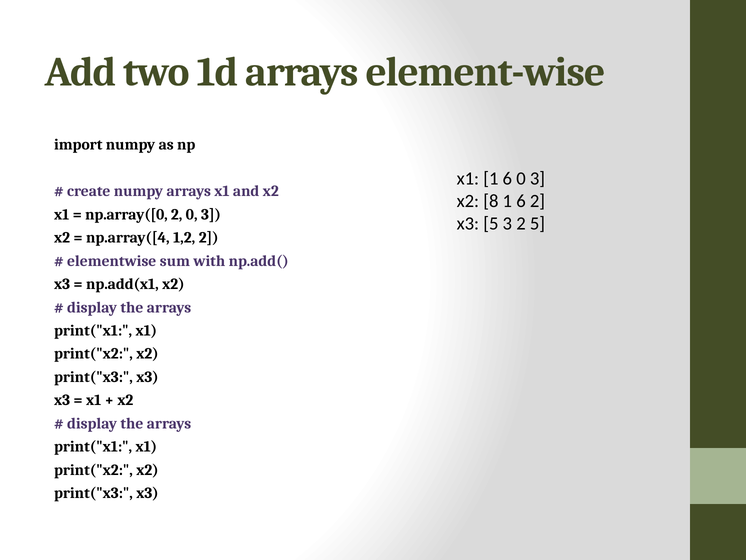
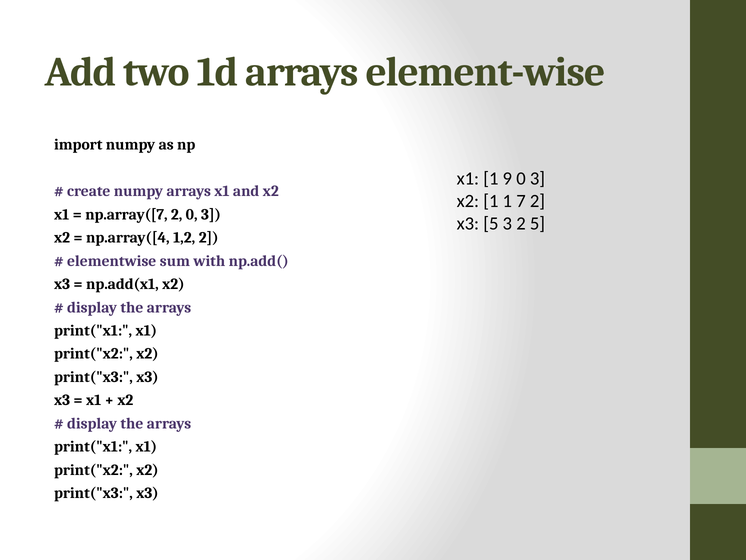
x1 1 6: 6 -> 9 (507, 178)
x2 8: 8 -> 1 (491, 201)
6: 6 -> 7 (521, 201)
np.array([0: np.array([0 -> np.array([7 (126, 214)
